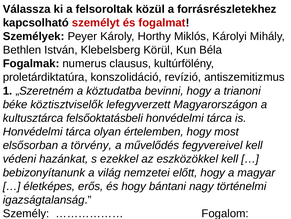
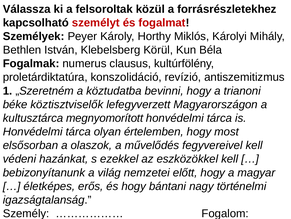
felsőoktatásbeli: felsőoktatásbeli -> megnyomorított (105, 118)
törvény: törvény -> olaszok (91, 145)
